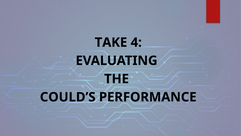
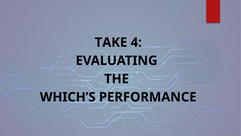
COULD’S: COULD’S -> WHICH’S (68, 97)
